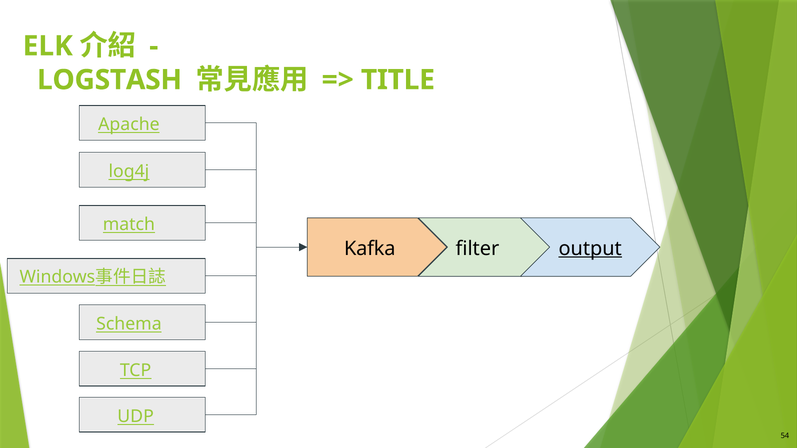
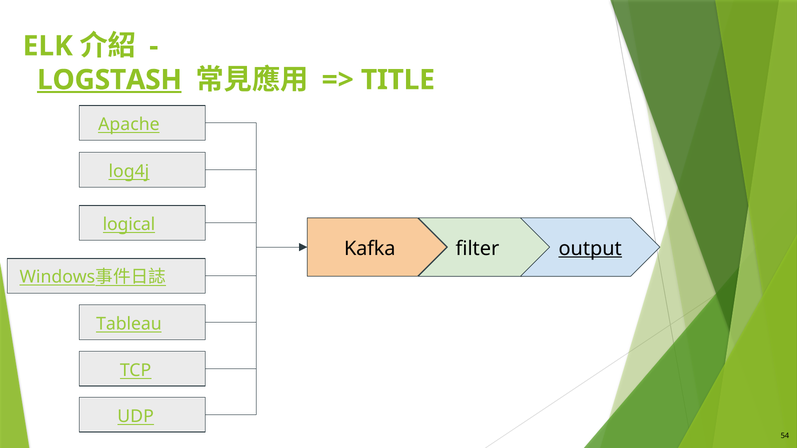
LOGSTASH underline: none -> present (110, 80)
match: match -> logical (129, 225)
Schema: Schema -> Tableau (129, 324)
